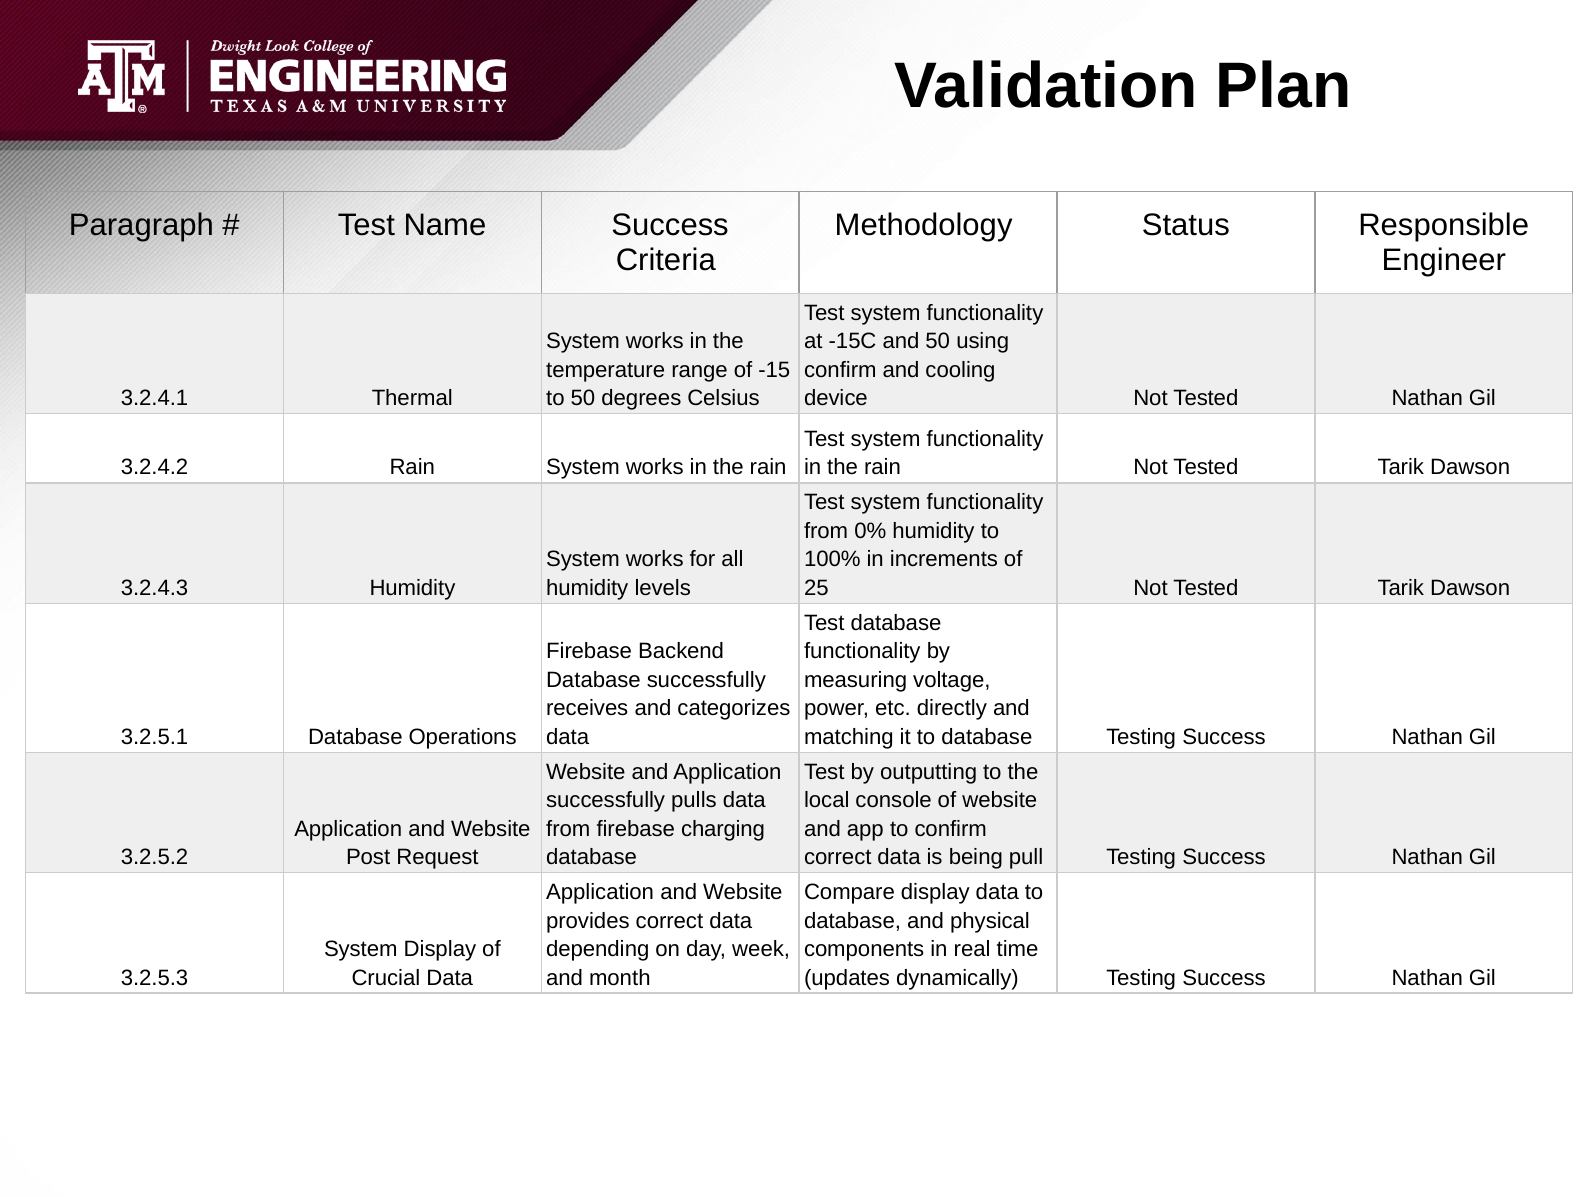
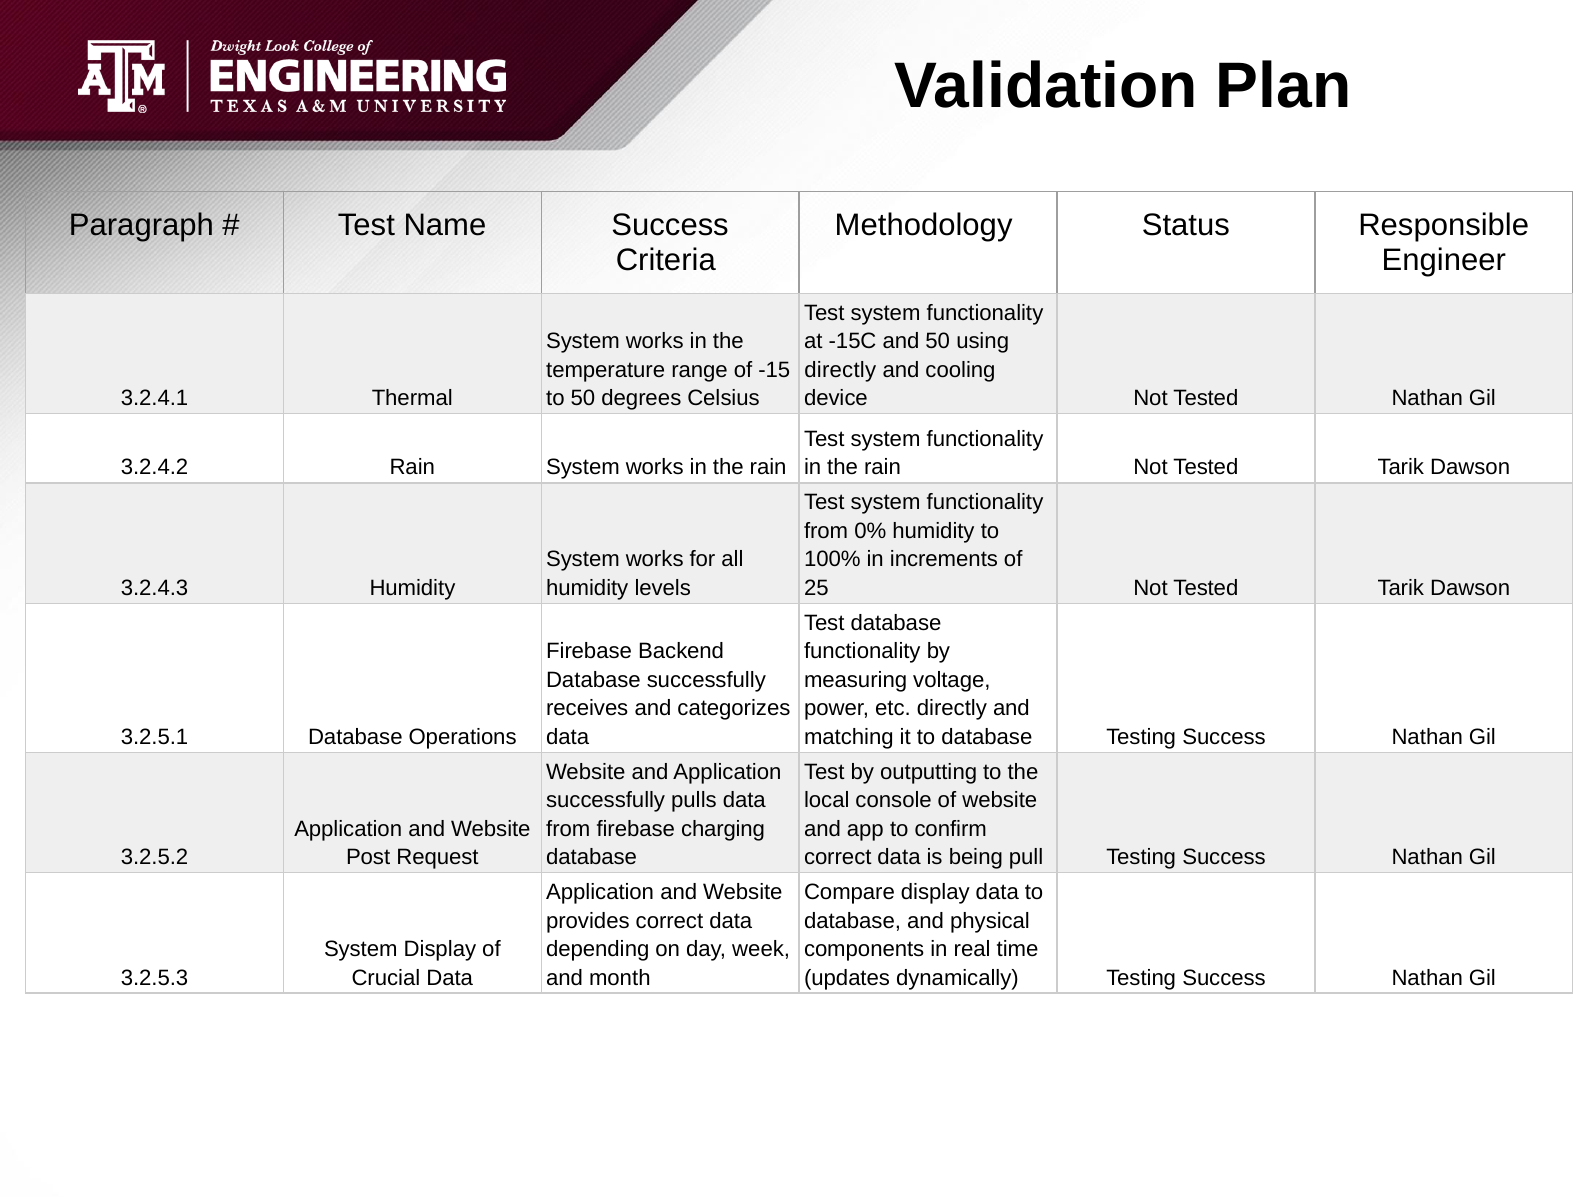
confirm: confirm -> directly (840, 370)
